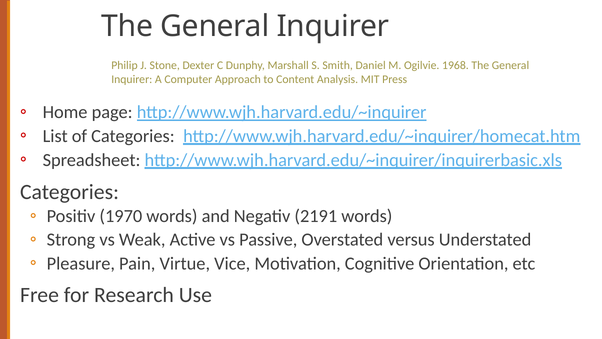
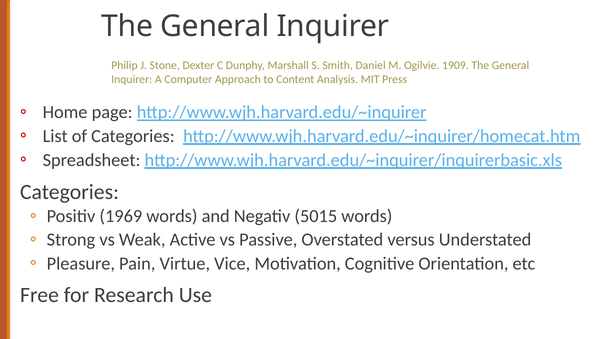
1968: 1968 -> 1909 (455, 65)
1970: 1970 -> 1969 (121, 216)
2191: 2191 -> 5015 (316, 216)
